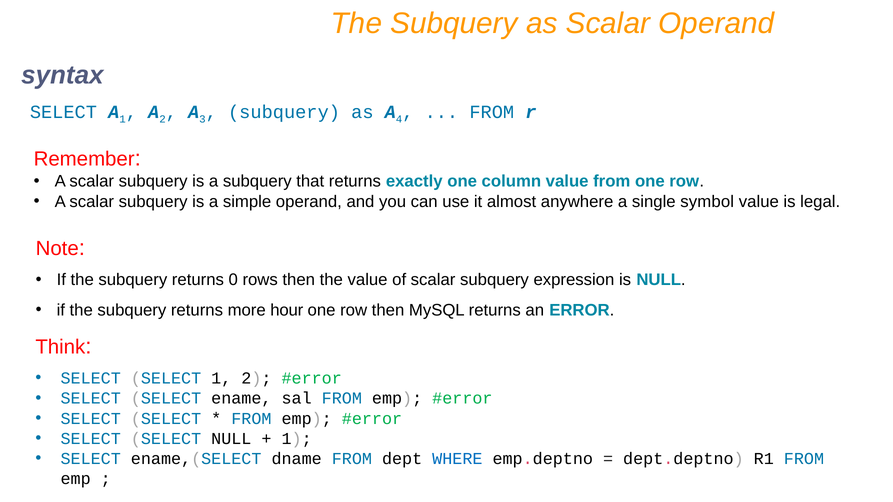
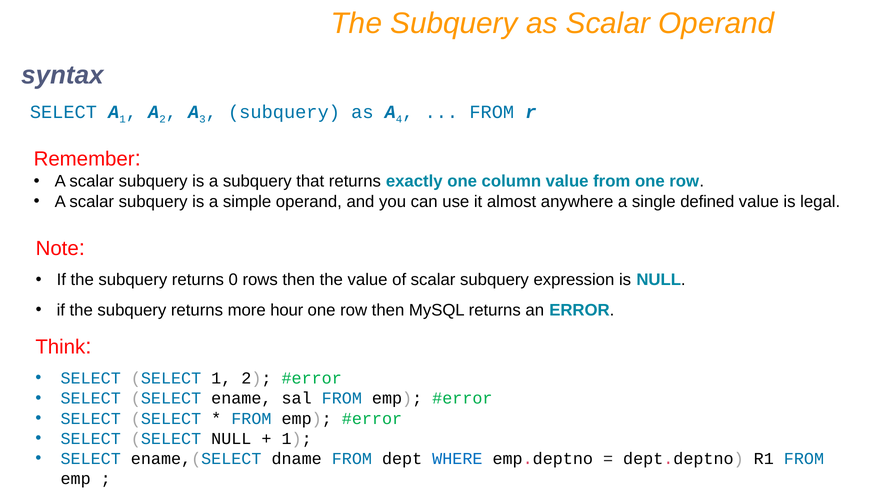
symbol: symbol -> defined (707, 202)
